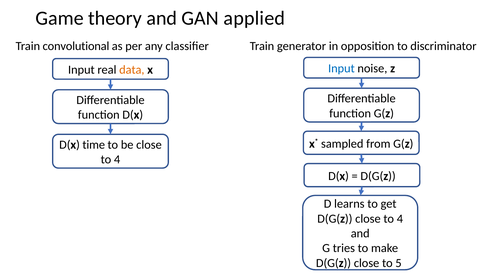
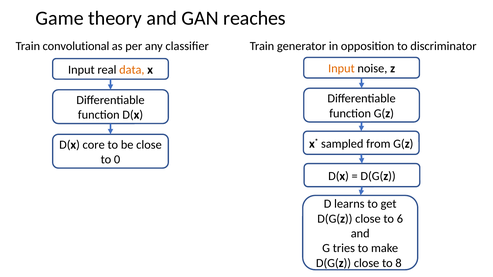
applied: applied -> reaches (255, 18)
Input colour: blue -> orange (341, 69)
time: time -> core (94, 145)
4: 4 -> 0 (117, 160)
D(G(z close to 4: 4 -> 6 (400, 219)
5: 5 -> 8 (399, 263)
